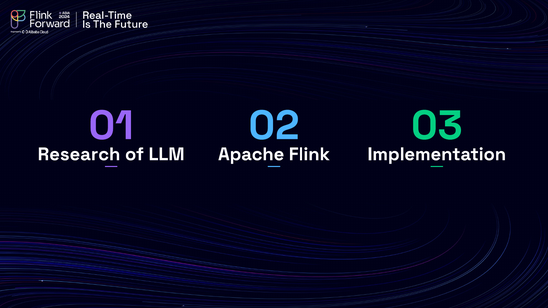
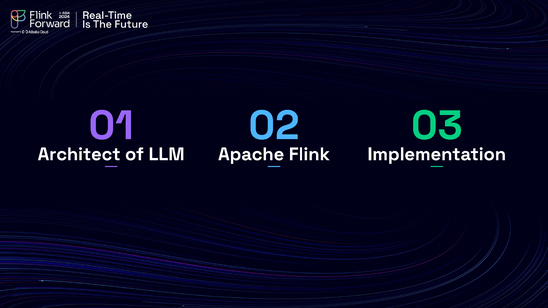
Research: Research -> Architect (79, 154)
